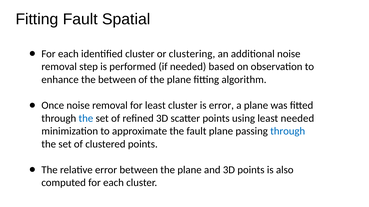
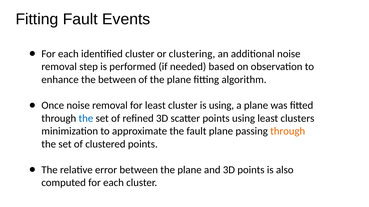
Spatial: Spatial -> Events (126, 19)
is error: error -> using (221, 106)
least needed: needed -> clusters (297, 119)
through colour: blue -> orange (288, 131)
